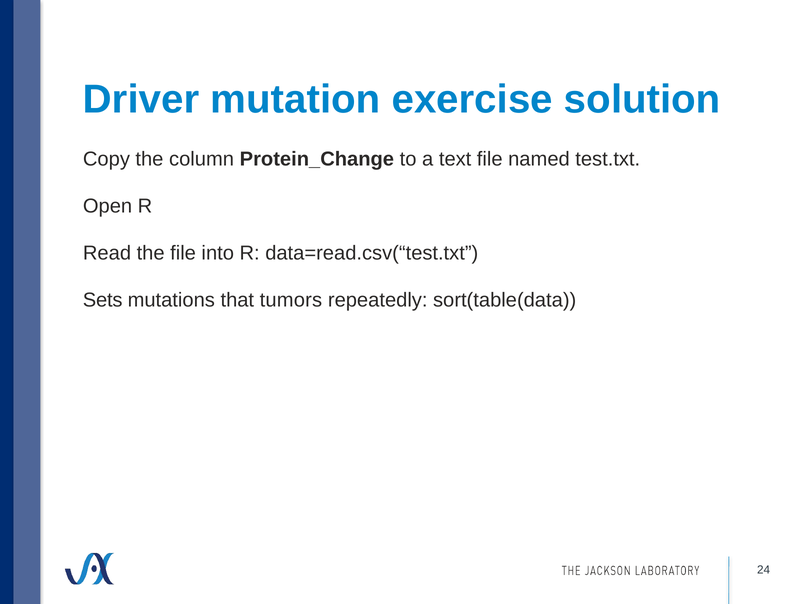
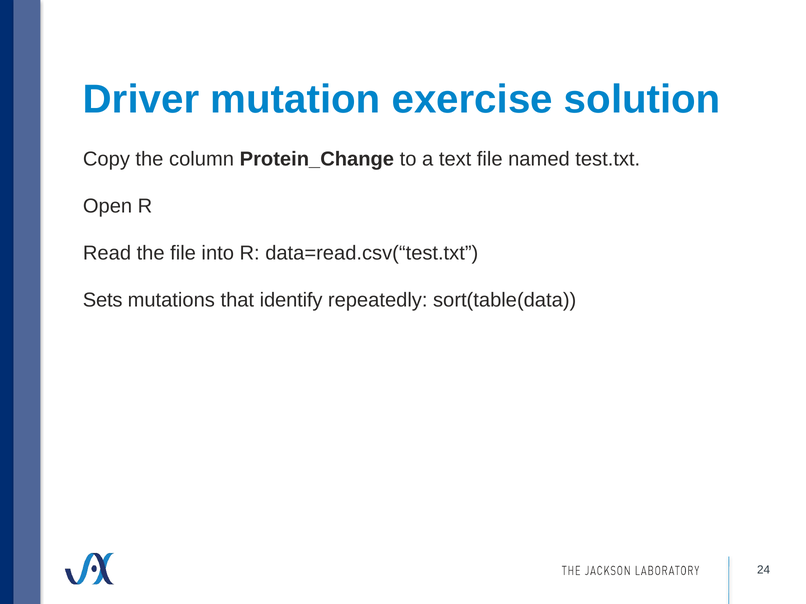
tumors: tumors -> identify (291, 300)
